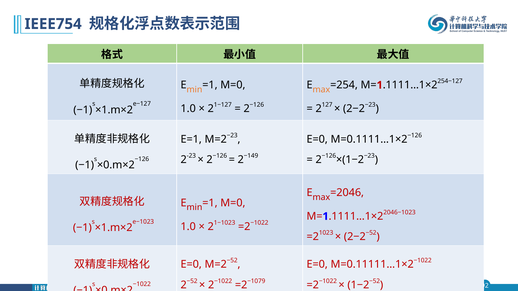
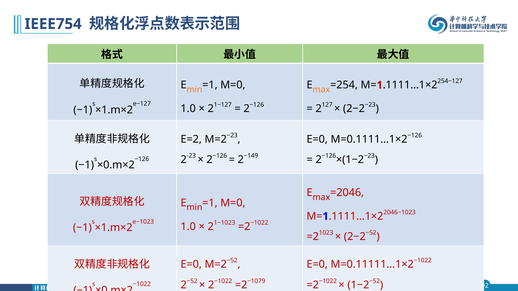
E=1: E=1 -> E=2 (191, 139)
